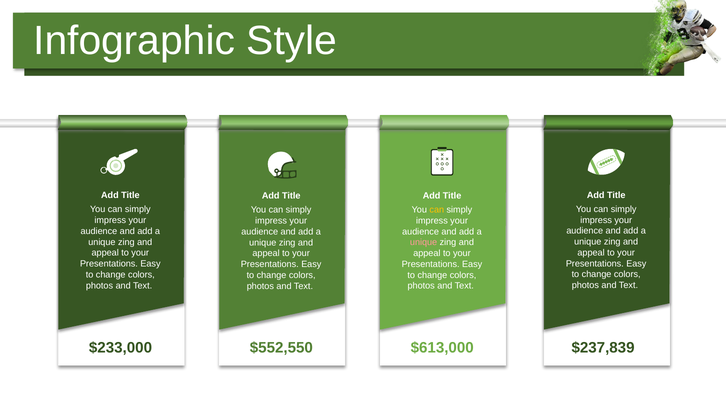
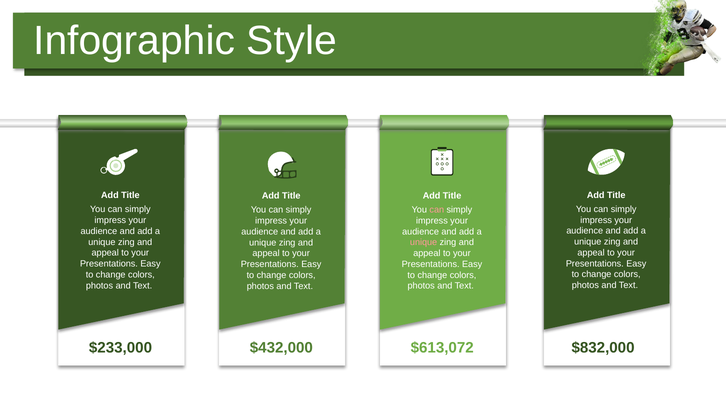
can colour: yellow -> pink (437, 210)
$552,550: $552,550 -> $432,000 (281, 348)
$613,000: $613,000 -> $613,072 (442, 348)
$237,839: $237,839 -> $832,000 (603, 348)
